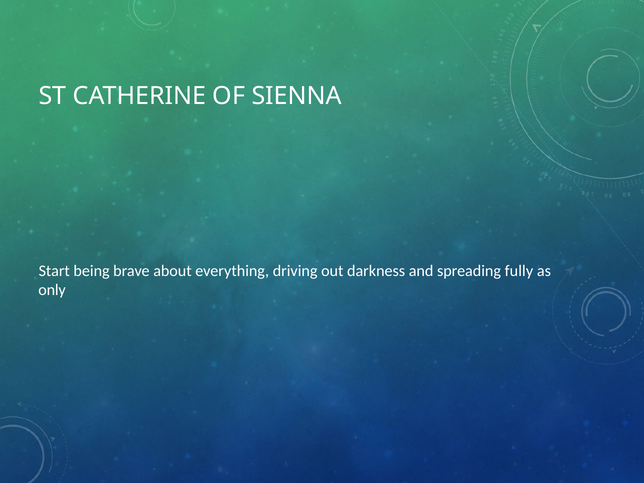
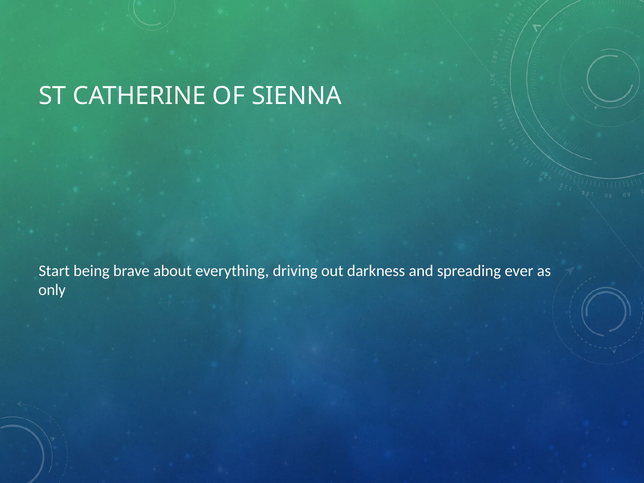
fully: fully -> ever (519, 271)
